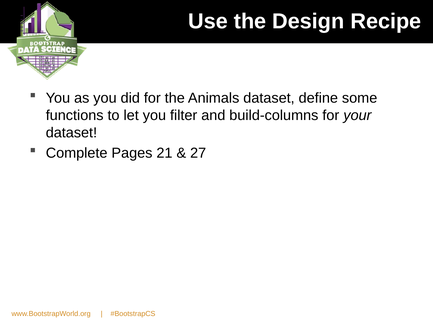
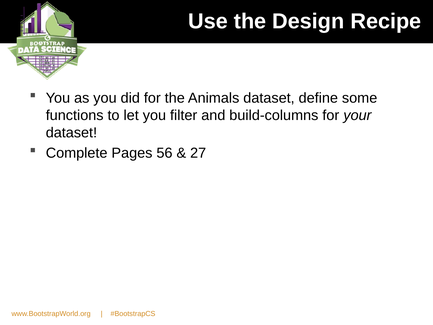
21: 21 -> 56 (164, 153)
